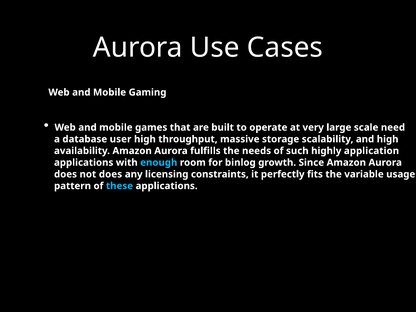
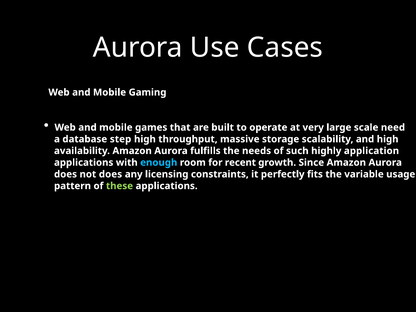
user: user -> step (121, 139)
binlog: binlog -> recent (240, 163)
these colour: light blue -> light green (119, 186)
